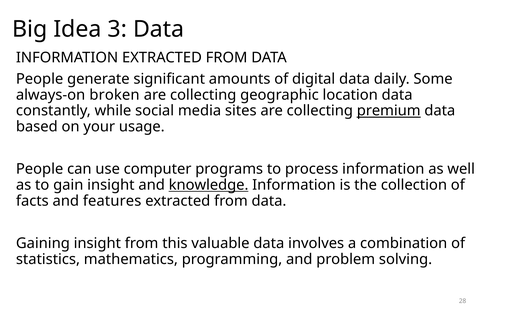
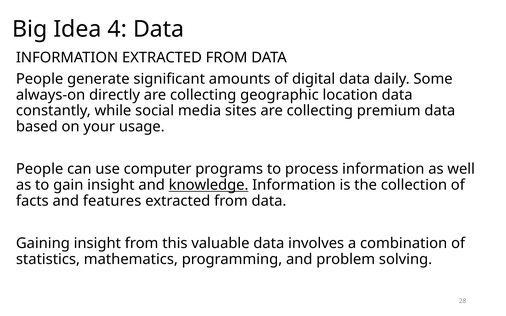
3: 3 -> 4 (117, 29)
broken: broken -> directly (115, 95)
premium underline: present -> none (389, 111)
